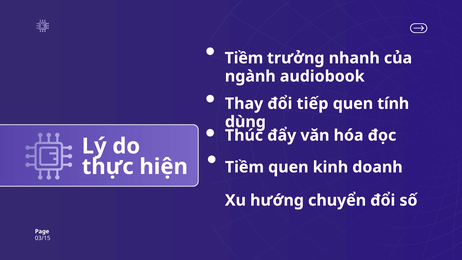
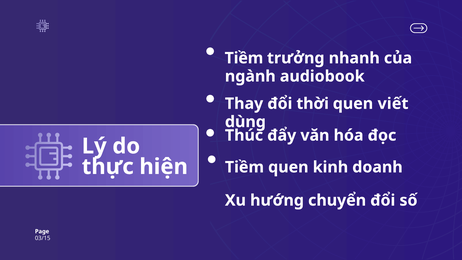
tiếp: tiếp -> thời (313, 104)
tính: tính -> viết (393, 104)
